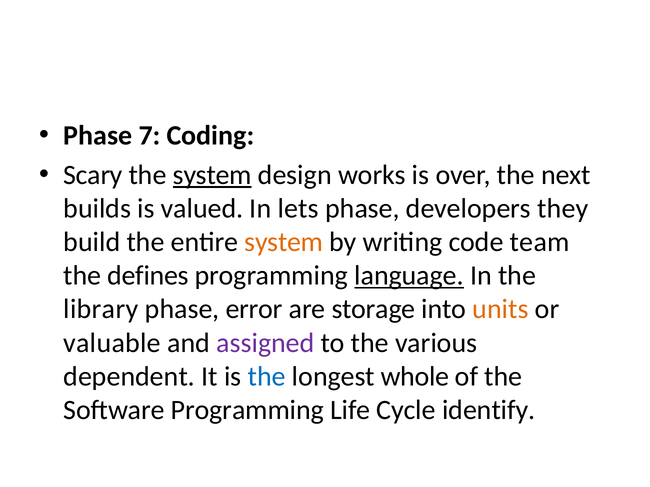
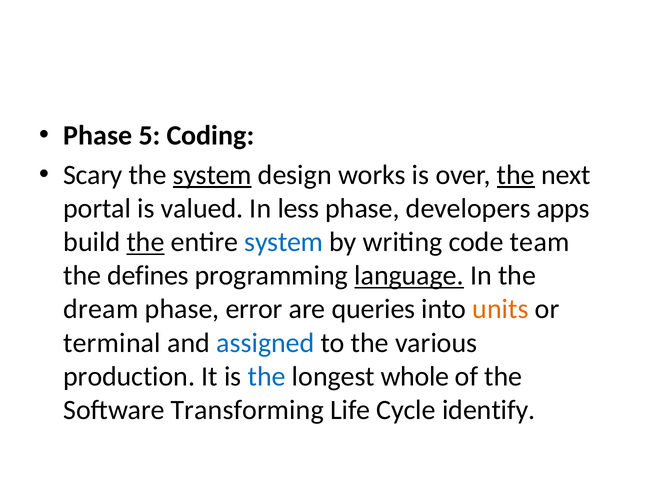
7: 7 -> 5 (149, 136)
the underline: none -> present (516, 175)
builds: builds -> portal (97, 209)
lets: lets -> less (298, 209)
they: they -> apps (563, 209)
the underline: none -> present (146, 242)
system colour: orange -> blue (284, 242)
library: library -> dream (101, 310)
storage: storage -> queries (373, 310)
valuable: valuable -> terminal (112, 343)
assigned colour: purple -> blue (265, 343)
dependent: dependent -> production (129, 377)
Software Programming: Programming -> Transforming (247, 410)
